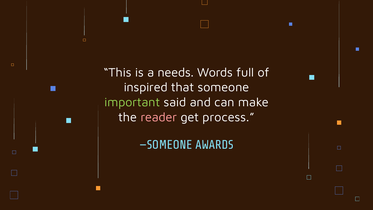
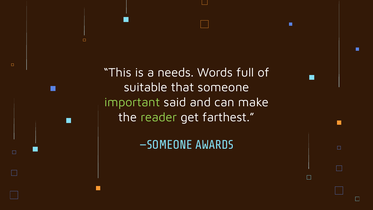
inspired: inspired -> suitable (146, 87)
reader colour: pink -> light green (159, 117)
process: process -> farthest (229, 117)
